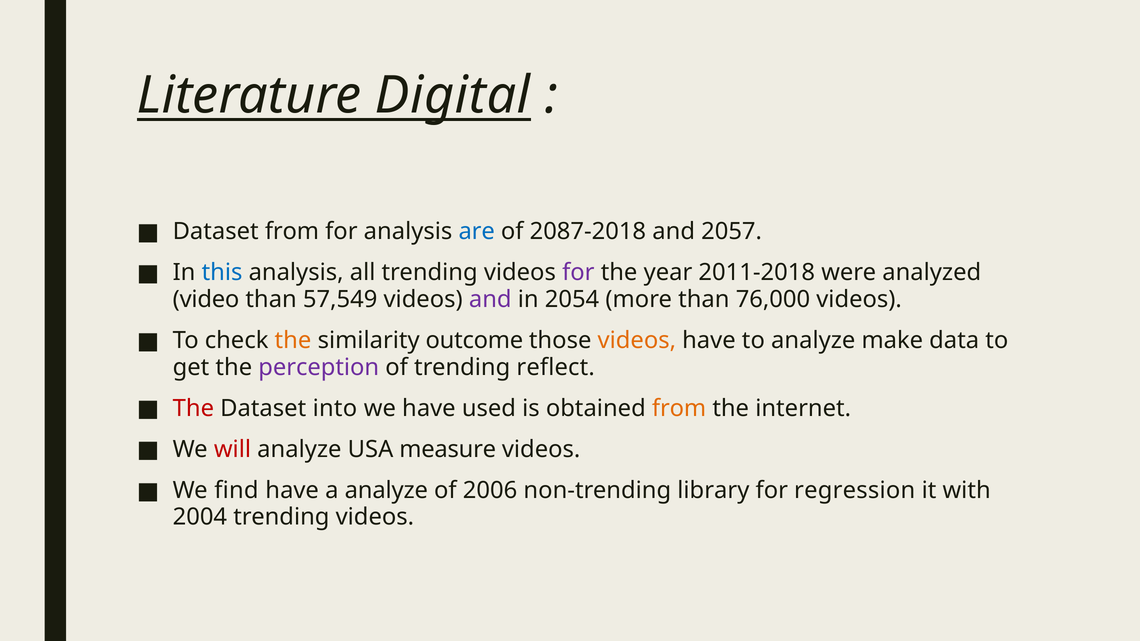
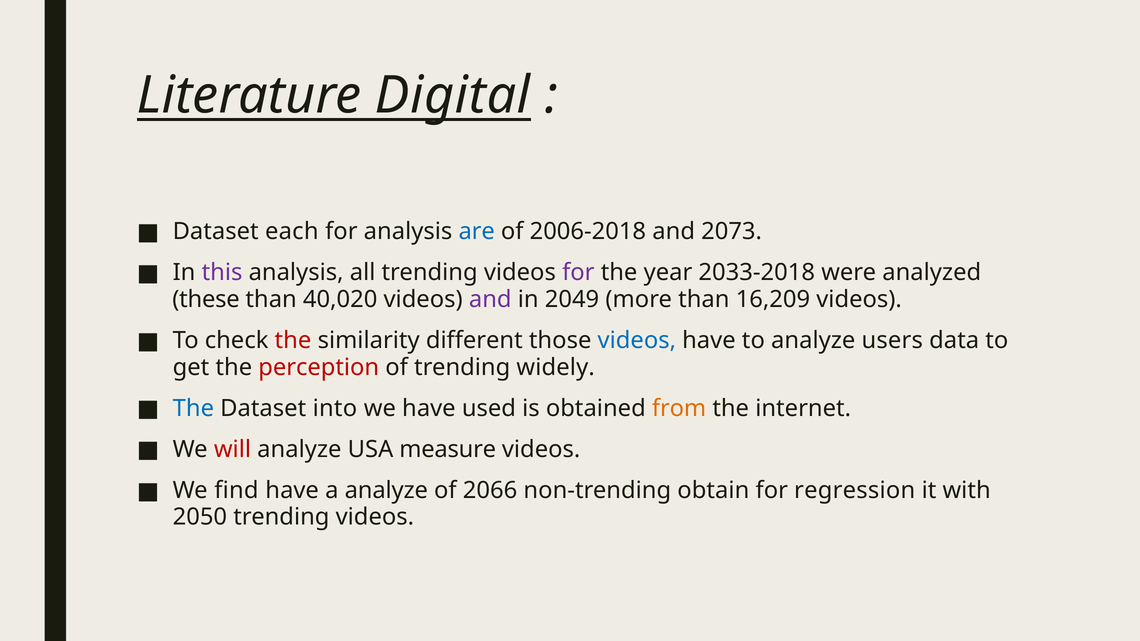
Dataset from: from -> each (292, 232)
2087-2018: 2087-2018 -> 2006-2018 (588, 232)
2057: 2057 -> 2073 (732, 232)
this colour: blue -> purple (222, 273)
2011-2018: 2011-2018 -> 2033-2018 (757, 273)
video: video -> these (206, 299)
57,549: 57,549 -> 40,020 (340, 299)
2054: 2054 -> 2049 (572, 299)
76,000: 76,000 -> 16,209 (773, 299)
the colour: orange -> red (293, 341)
outcome: outcome -> different (474, 341)
videos colour: orange -> blue (637, 341)
make: make -> users (892, 341)
perception colour: purple -> red (319, 367)
reflect: reflect -> widely (556, 367)
The colour: red -> blue (193, 408)
2006: 2006 -> 2066 (490, 491)
library: library -> obtain (713, 491)
2004: 2004 -> 2050 (200, 517)
